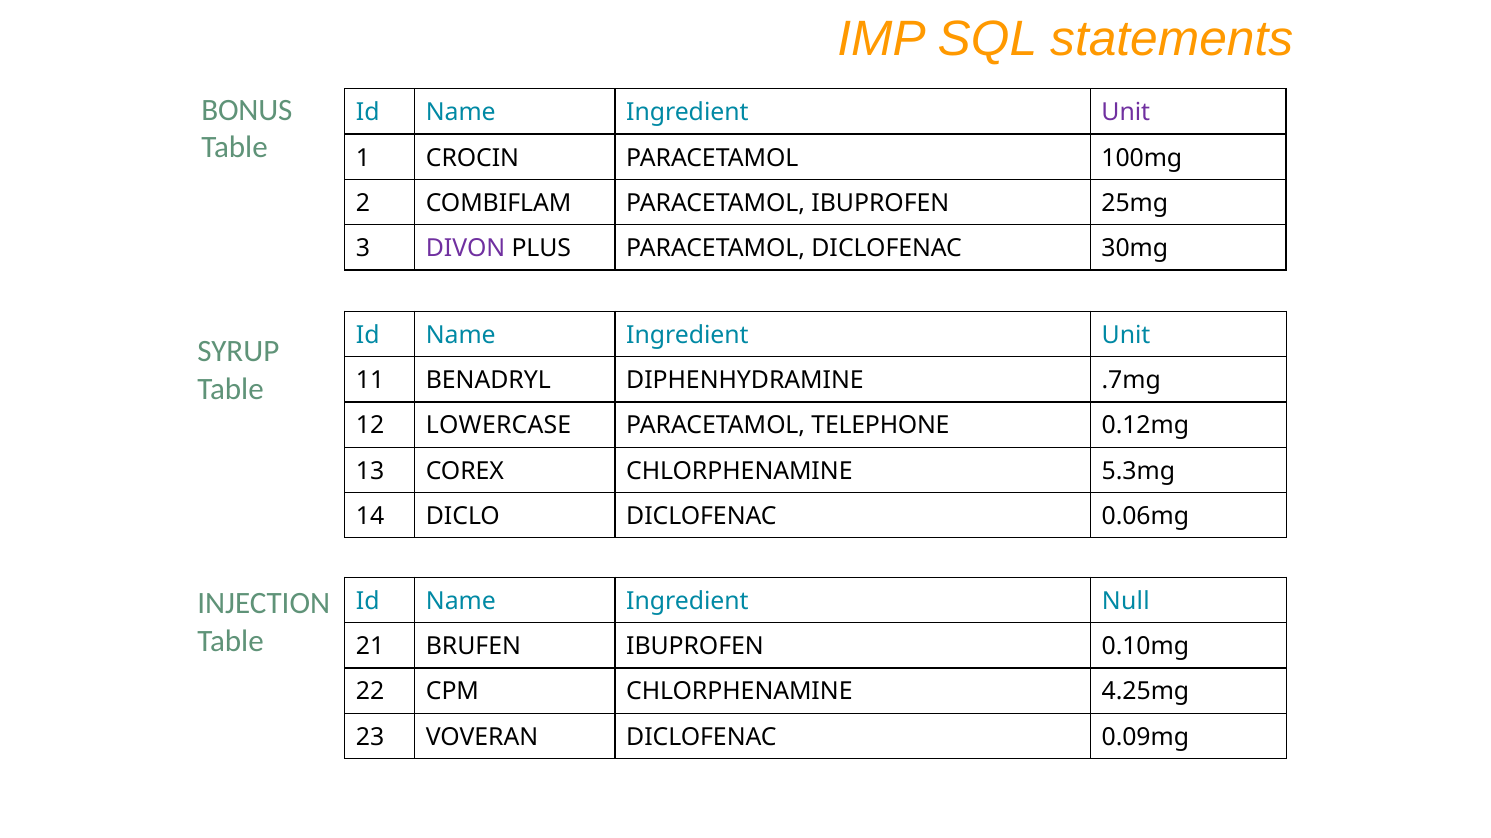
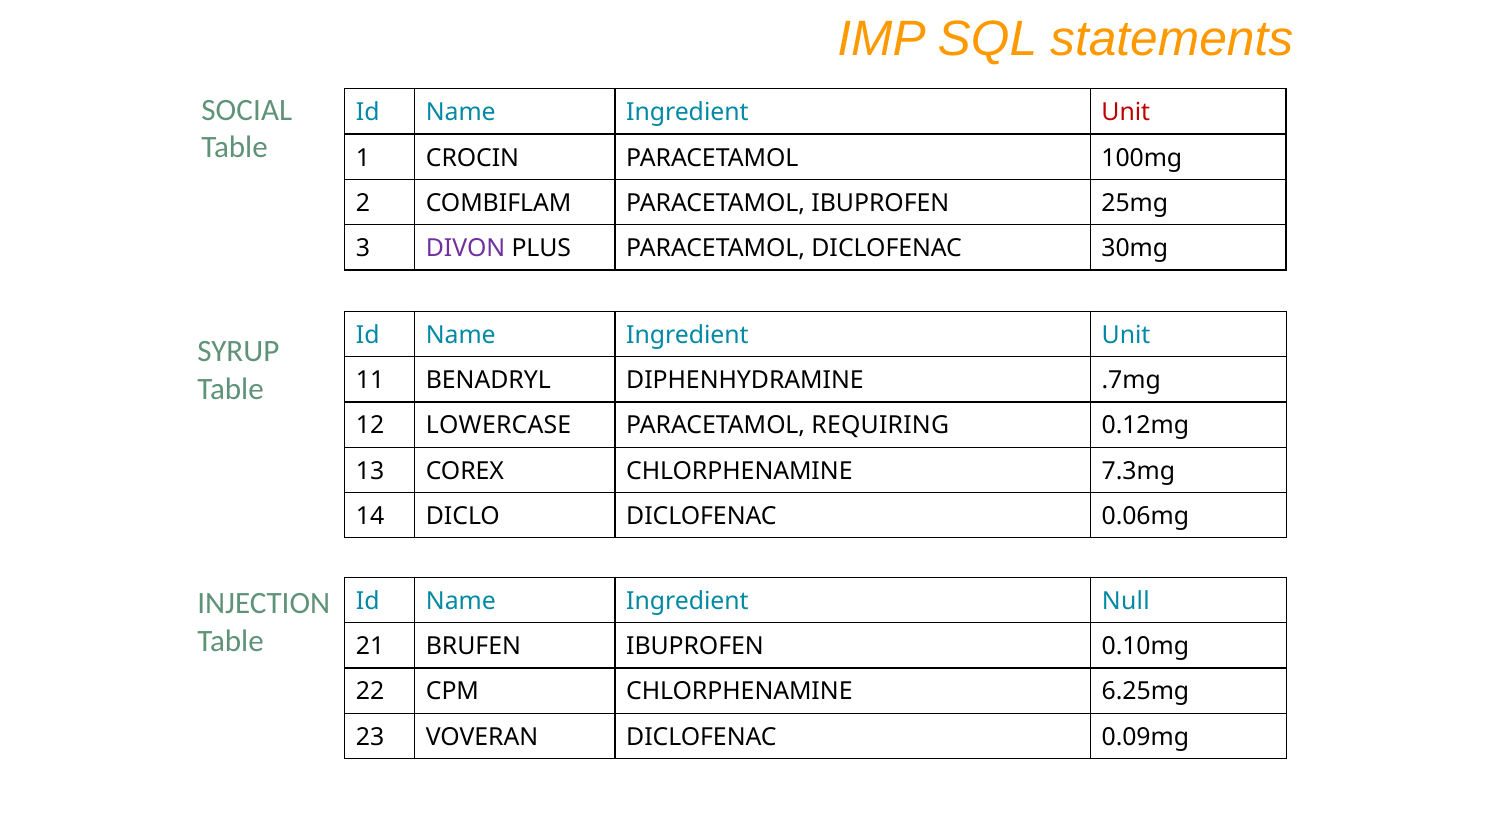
BONUS: BONUS -> SOCIAL (247, 110)
Unit colour: purple -> red (1126, 113)
TELEPHONE: TELEPHONE -> REQUIRING (880, 426)
5.3mg: 5.3mg -> 7.3mg (1138, 471)
4.25mg: 4.25mg -> 6.25mg (1145, 692)
